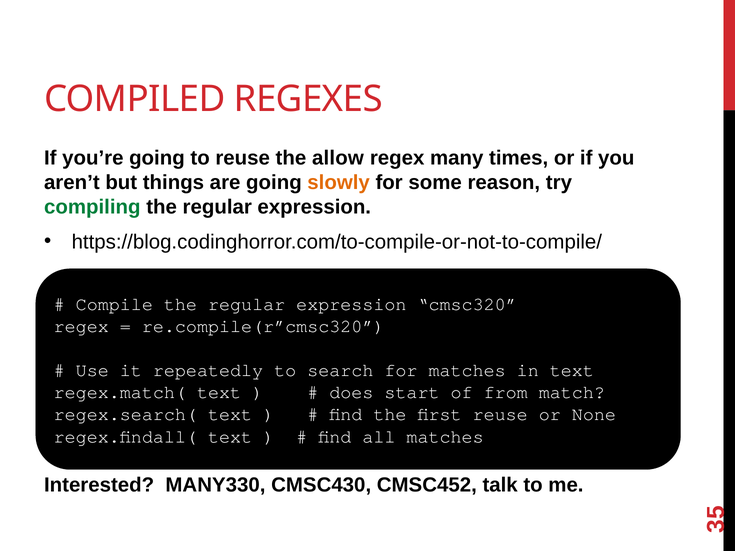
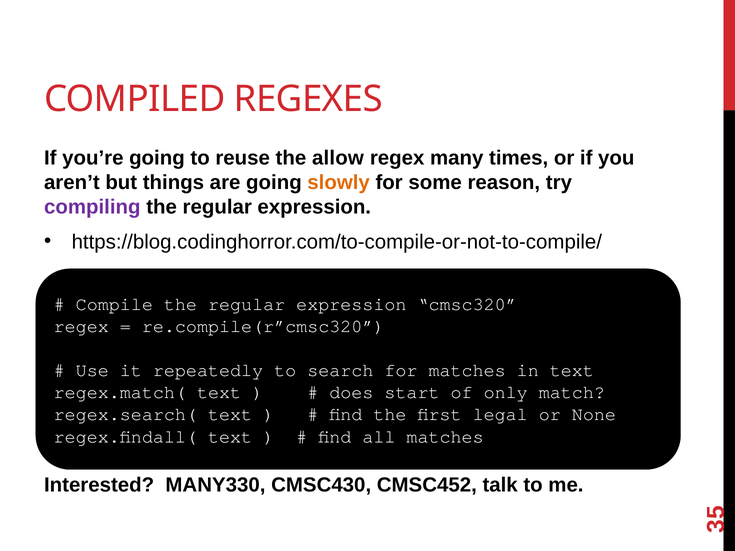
compiling colour: green -> purple (92, 207)
from: from -> only (506, 393)
first reuse: reuse -> legal (500, 415)
